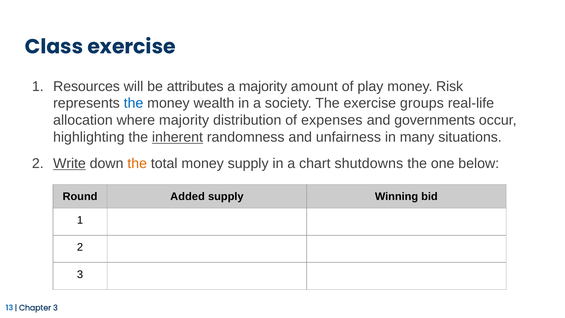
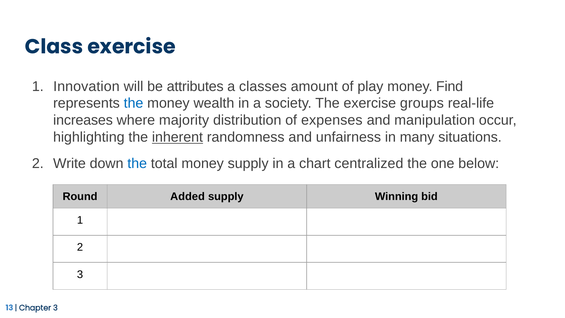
Resources: Resources -> Innovation (86, 86)
a majority: majority -> classes (263, 86)
Risk: Risk -> Find (450, 86)
allocation: allocation -> increases (83, 120)
governments: governments -> manipulation (435, 120)
Write underline: present -> none (69, 164)
the colour: orange -> blue (137, 164)
shutdowns: shutdowns -> centralized (369, 164)
